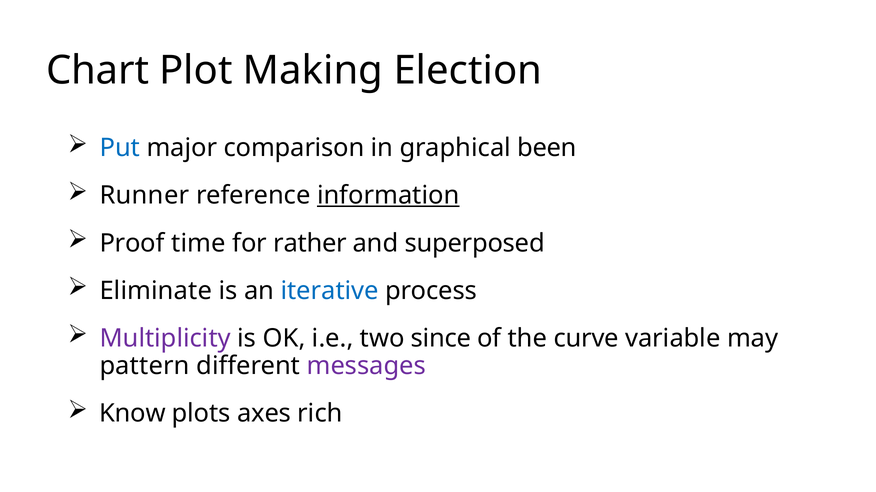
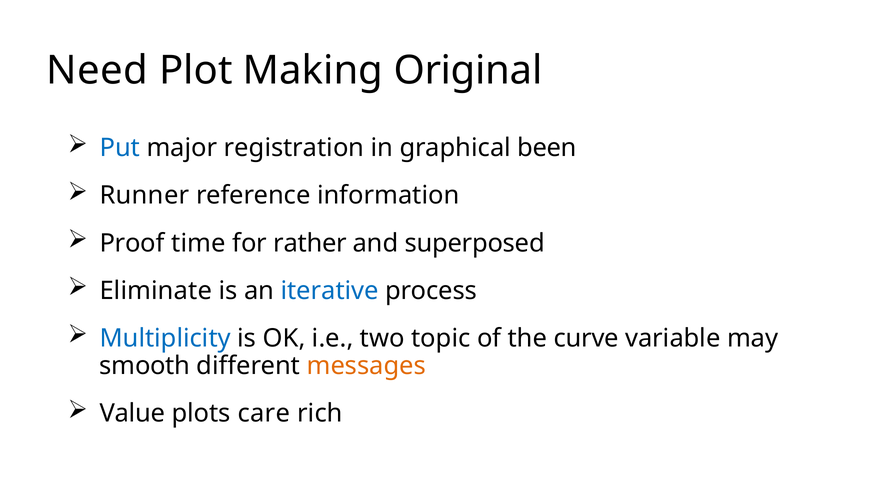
Chart: Chart -> Need (97, 70)
Election: Election -> Original (468, 70)
comparison: comparison -> registration (294, 148)
information underline: present -> none (388, 196)
Multiplicity colour: purple -> blue (165, 339)
since: since -> topic (441, 339)
pattern: pattern -> smooth (145, 366)
messages colour: purple -> orange (366, 366)
Know: Know -> Value (132, 414)
axes: axes -> care (264, 414)
